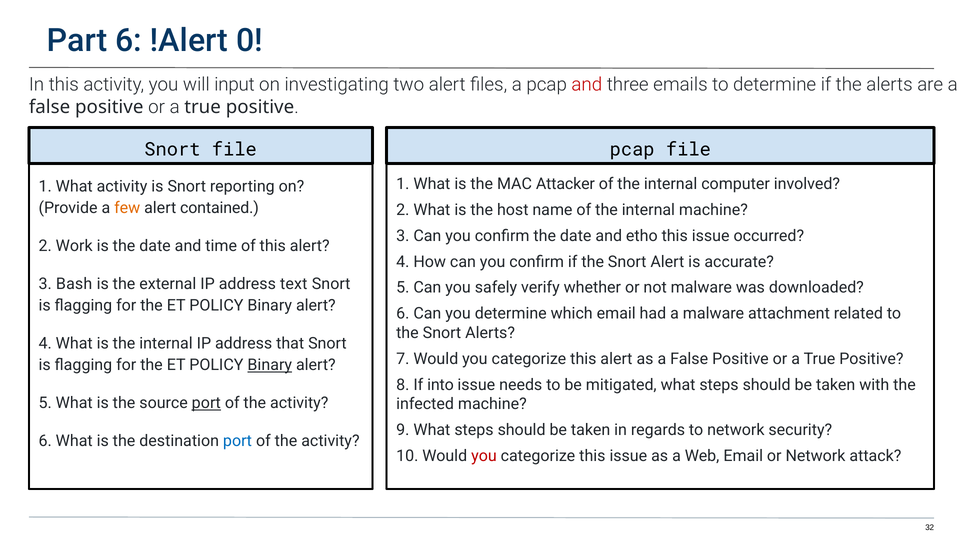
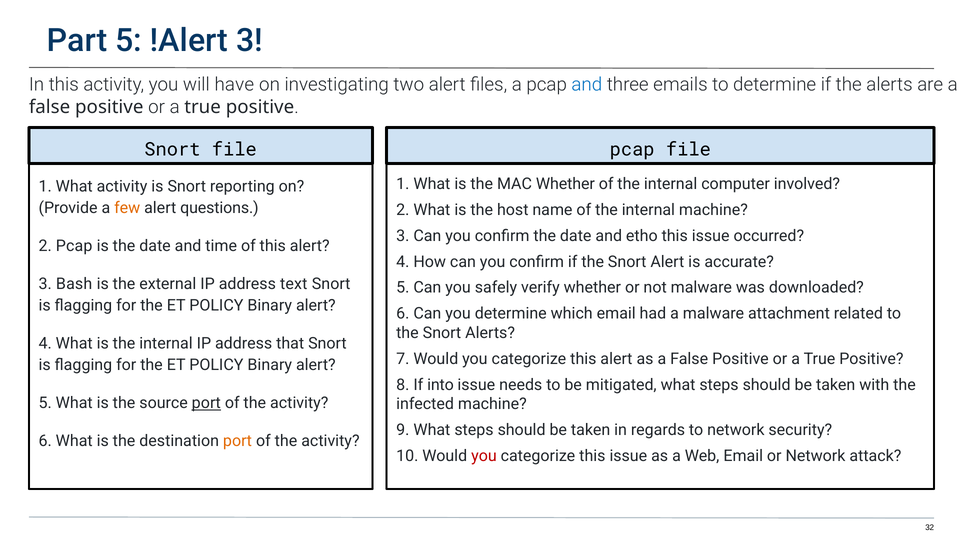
Part 6: 6 -> 5 (129, 41)
!Alert 0: 0 -> 3 (249, 41)
input: input -> have (234, 85)
and colour: red -> blue (587, 85)
MAC Attacker: Attacker -> Whether (565, 184)
contained: contained -> questions (219, 208)
2 Work: Work -> Pcap (74, 246)
Binary underline: present -> none (270, 365)
port colour: blue -> orange (237, 441)
